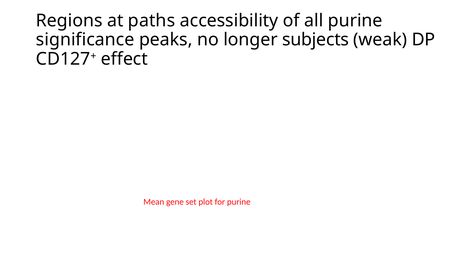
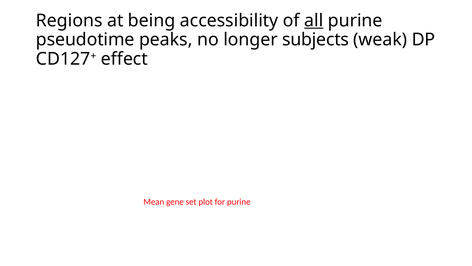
paths: paths -> being (152, 21)
all underline: none -> present (314, 21)
significance: significance -> pseudotime (85, 40)
